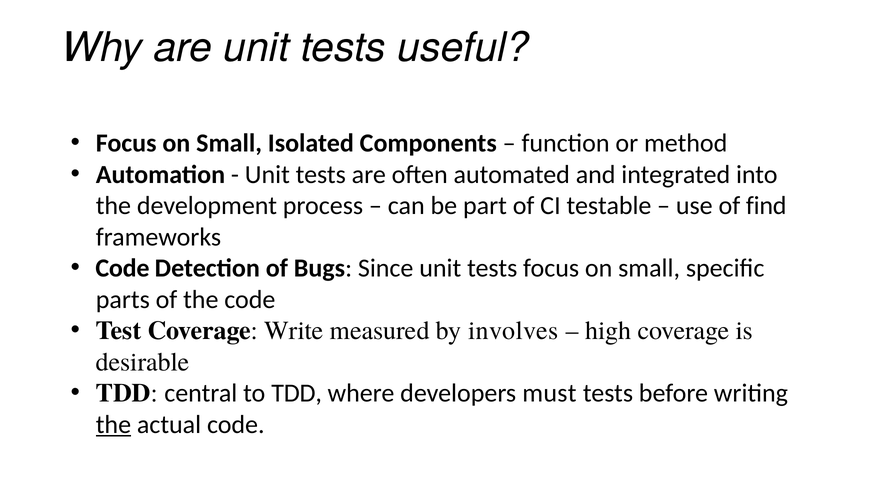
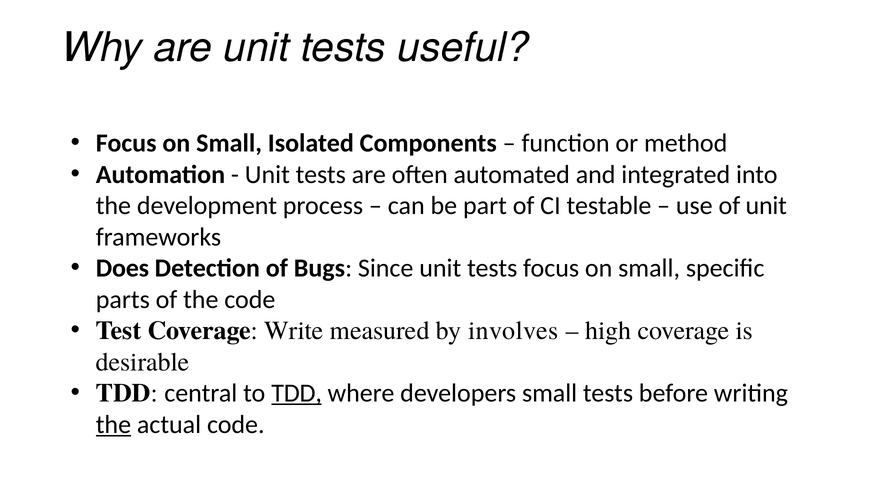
of find: find -> unit (766, 206)
Code: Code -> Does (122, 268)
TDD underline: none -> present (297, 393)
developers must: must -> small (550, 393)
